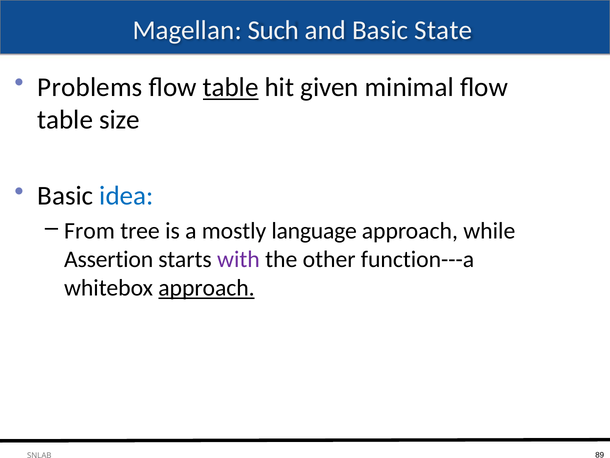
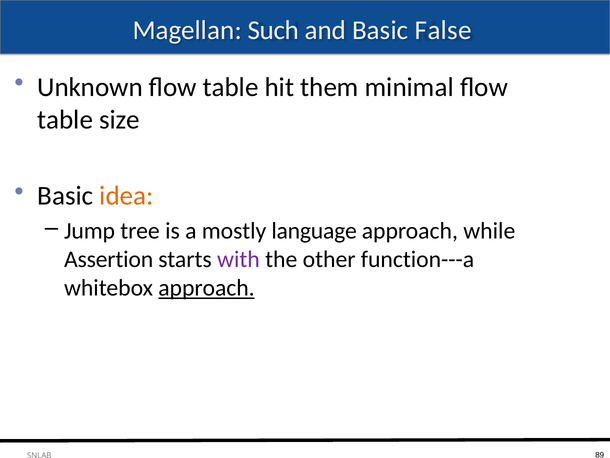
State: State -> False (443, 30)
Problems: Problems -> Unknown (90, 87)
table underline: present -> none (231, 87)
given: given -> them (329, 87)
idea colour: blue -> orange (127, 196)
From: From -> Jump (90, 231)
